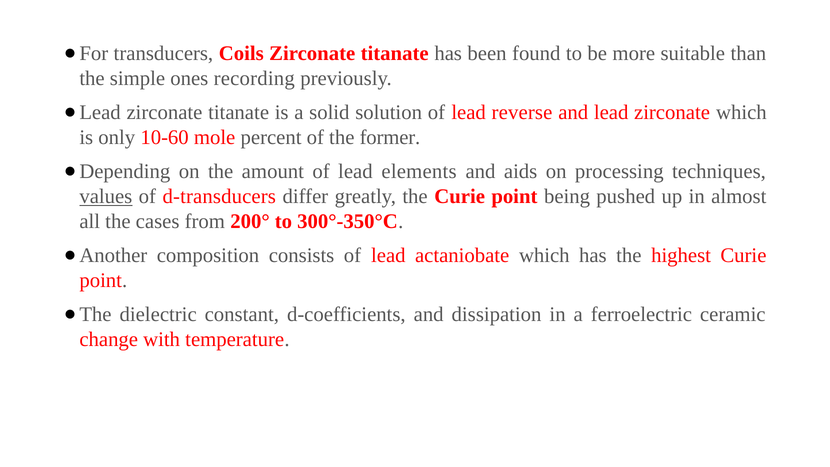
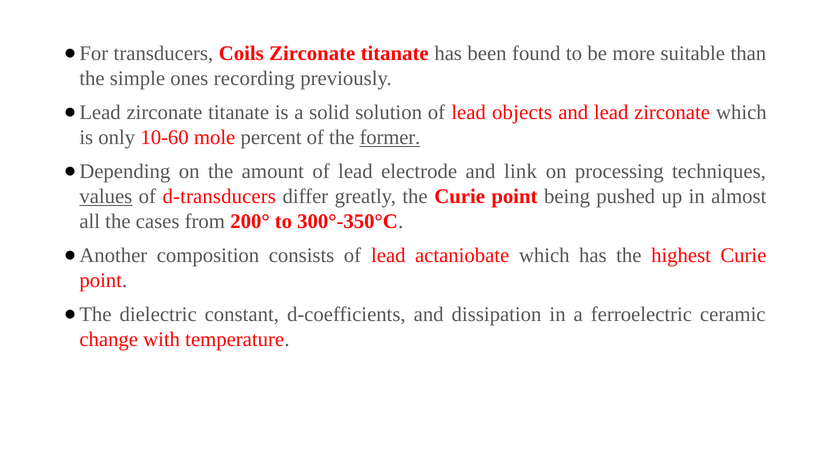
reverse: reverse -> objects (522, 113)
former underline: none -> present (390, 137)
elements: elements -> electrode (419, 172)
aids: aids -> link (521, 172)
